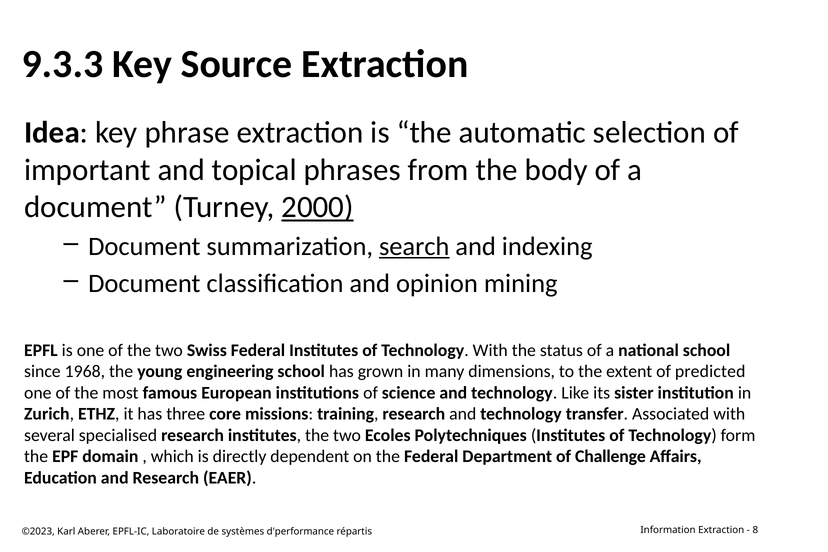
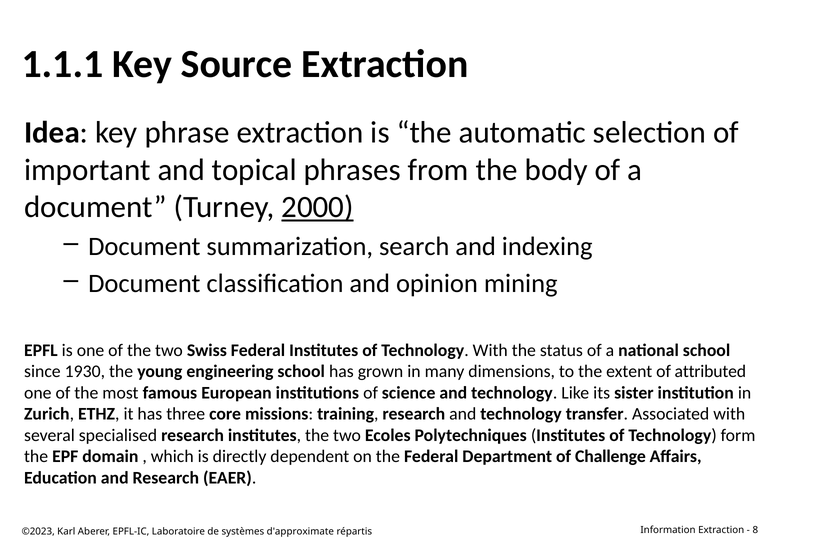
9.3.3: 9.3.3 -> 1.1.1 (63, 64)
search underline: present -> none (414, 247)
1968: 1968 -> 1930 (85, 372)
predicted: predicted -> attributed (710, 372)
d'performance: d'performance -> d'approximate (300, 532)
